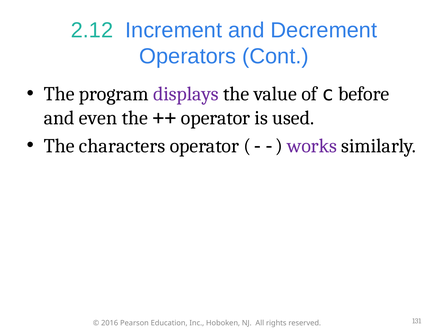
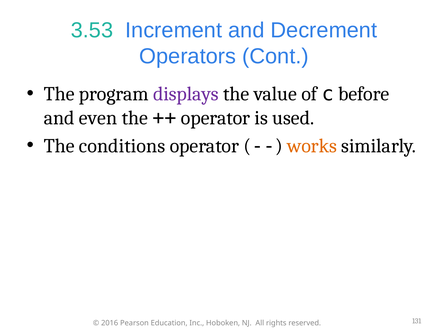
2.12: 2.12 -> 3.53 (92, 30)
characters: characters -> conditions (122, 146)
works colour: purple -> orange (312, 146)
